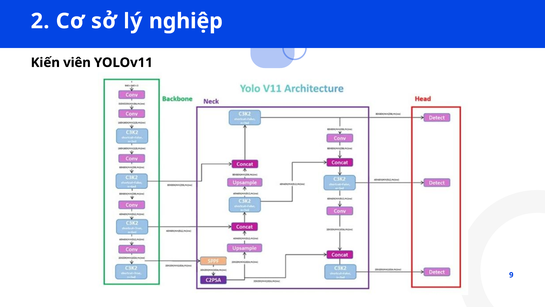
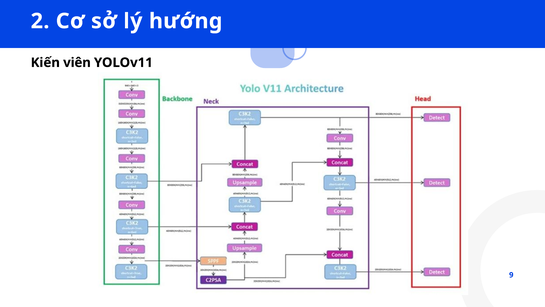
nghiệp: nghiệp -> hướng (186, 21)
